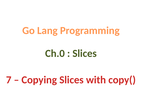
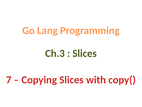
Ch.0: Ch.0 -> Ch.3 (55, 53)
